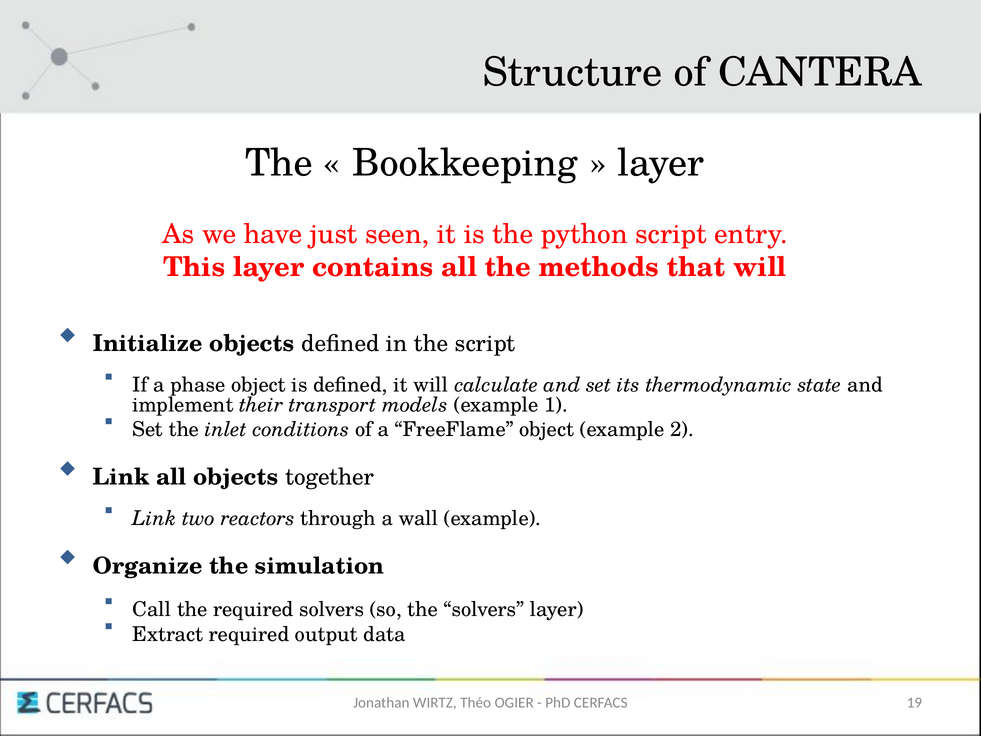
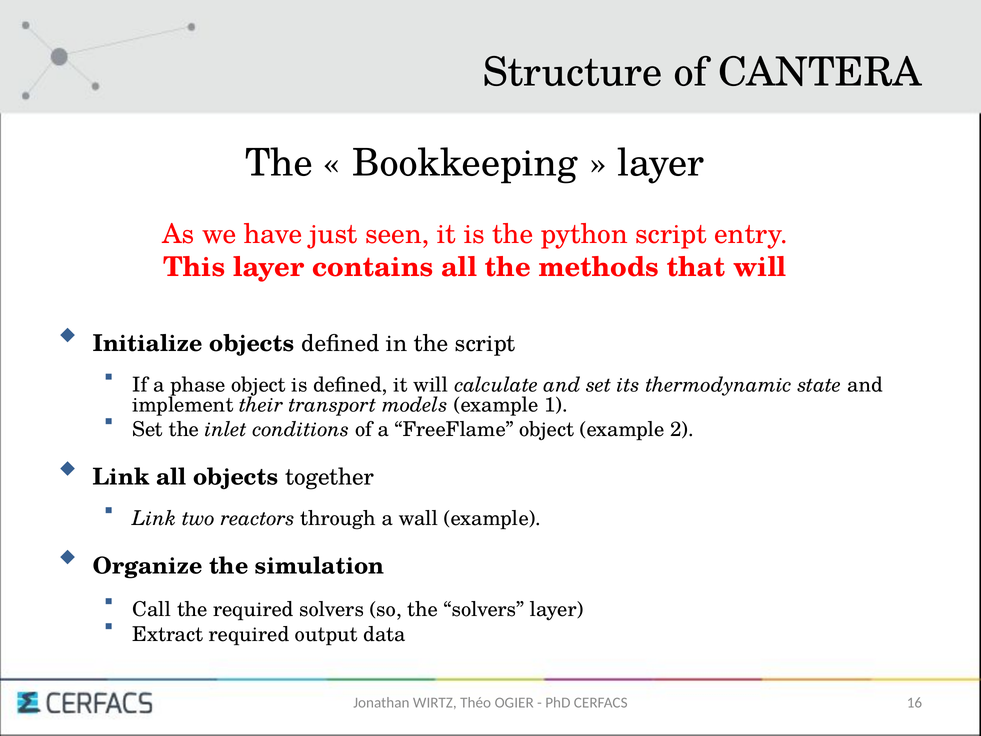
19: 19 -> 16 (914, 702)
